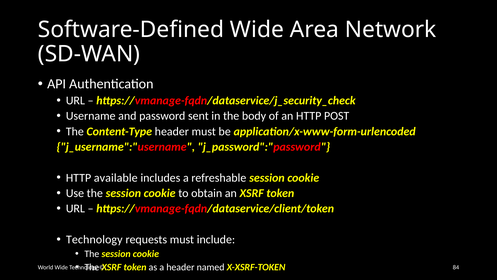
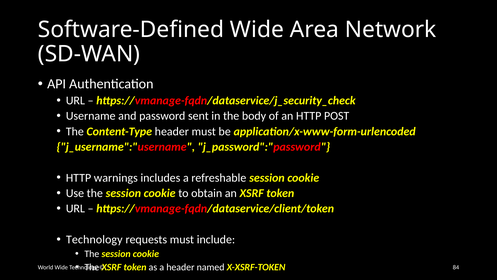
available: available -> warnings (116, 178)
